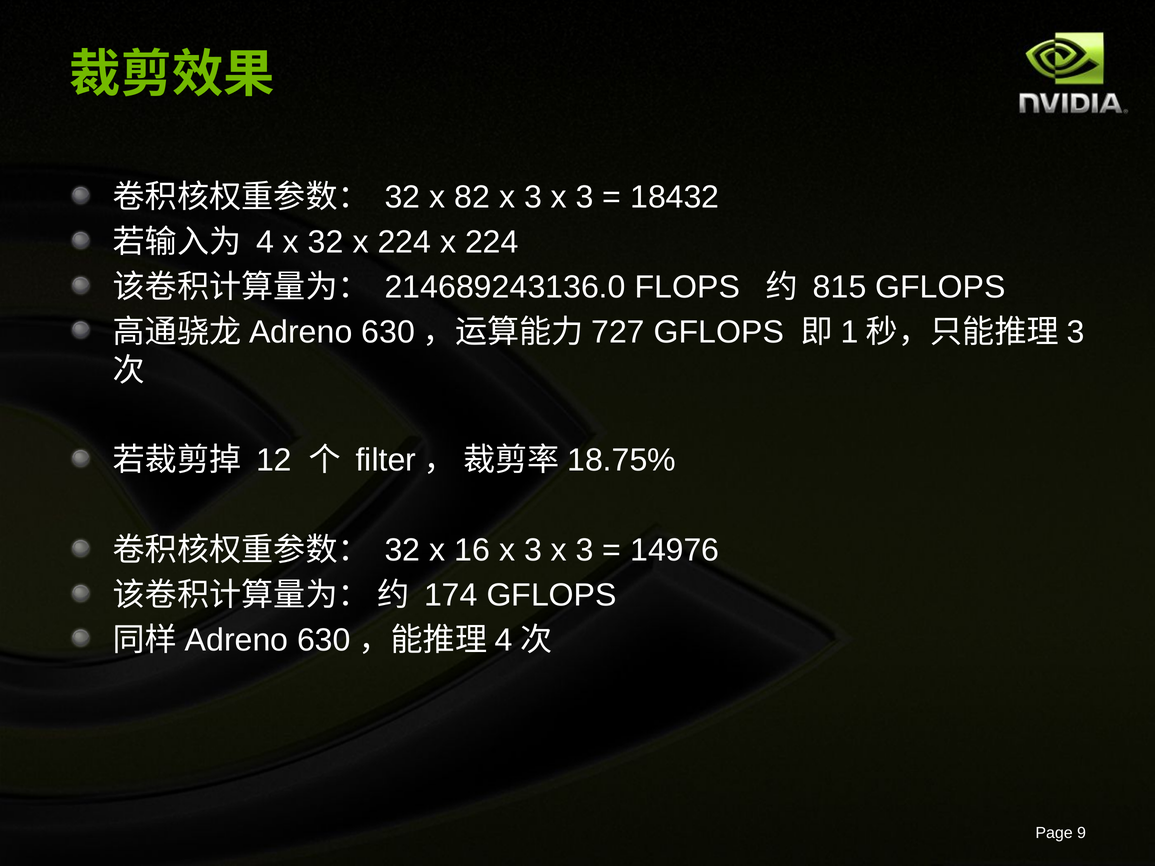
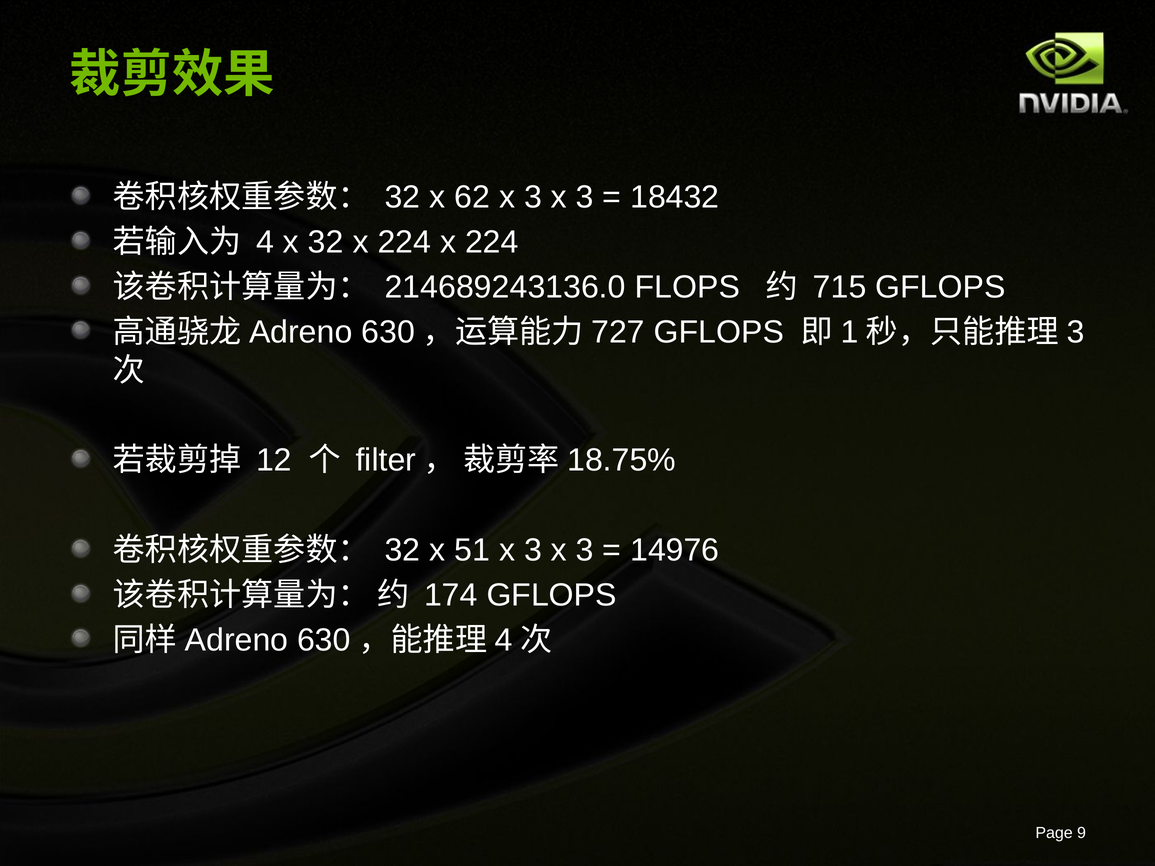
82: 82 -> 62 (472, 197)
815: 815 -> 715 (840, 287)
16: 16 -> 51 (472, 550)
